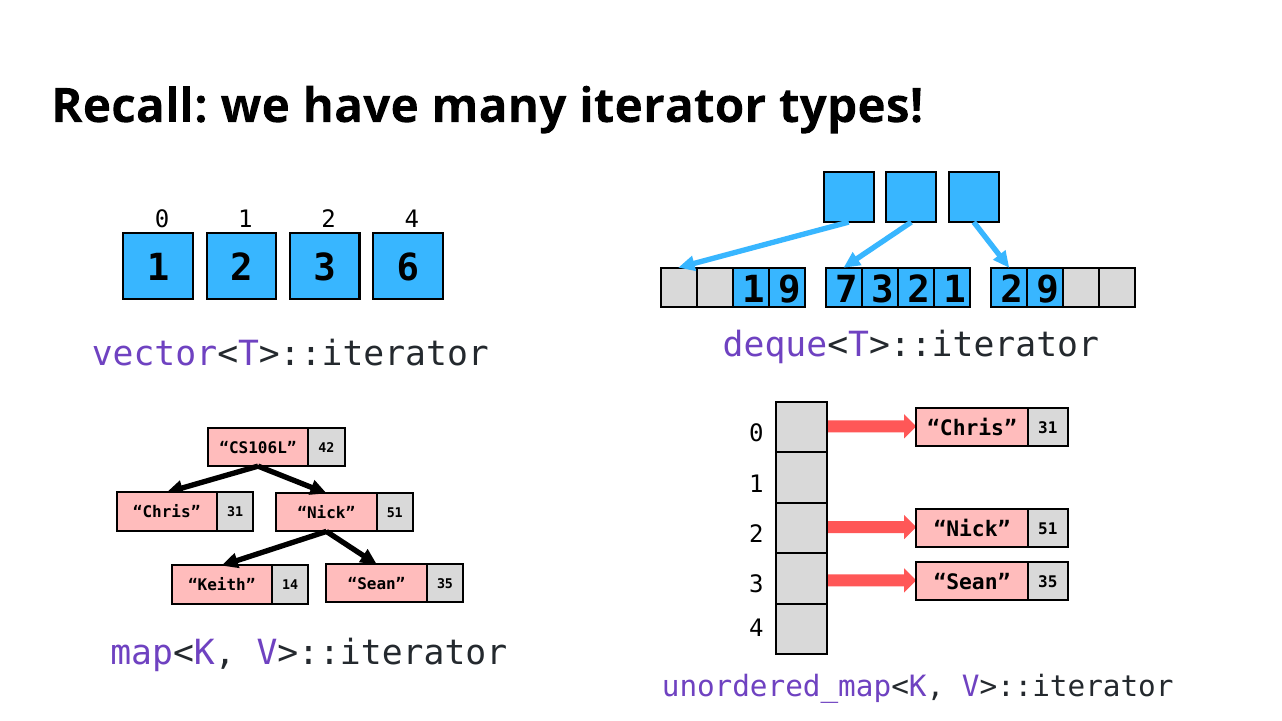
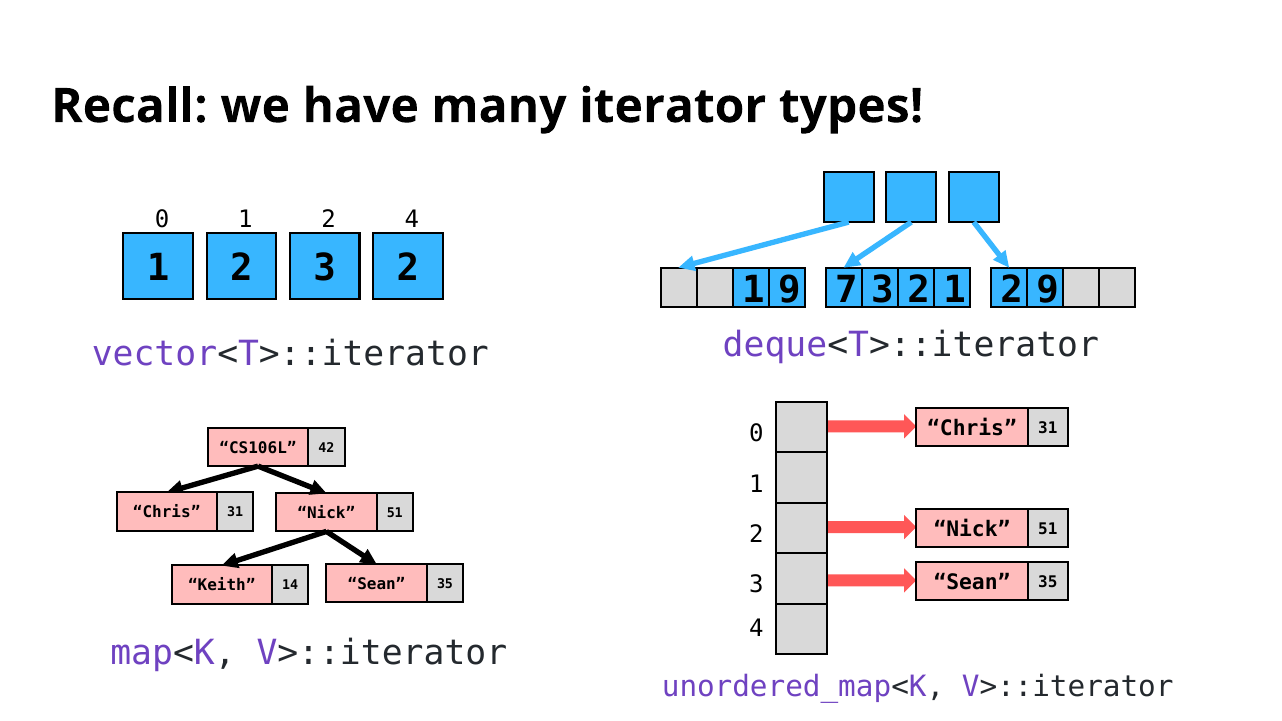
6: 6 -> 2 (408, 268)
